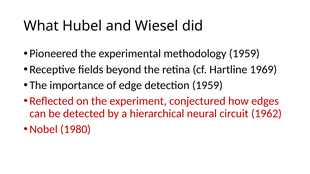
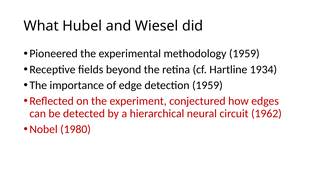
1969: 1969 -> 1934 (263, 70)
